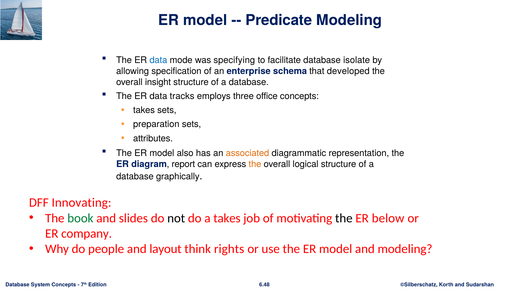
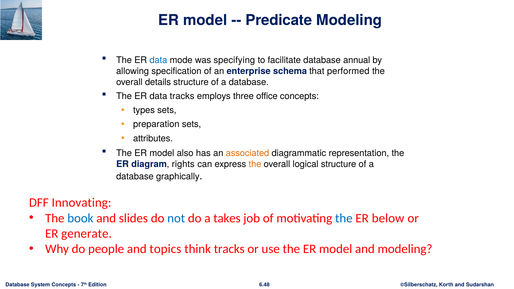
isolate: isolate -> annual (357, 60)
developed: developed -> performed (348, 71)
insight: insight -> details (158, 82)
takes: takes -> types (144, 110)
report: report -> rights (183, 164)
book colour: green -> blue (80, 218)
not colour: black -> blue (176, 218)
the colour: black -> blue (344, 218)
company: company -> generate (87, 234)
layout: layout -> topics (165, 249)
think rights: rights -> tracks (229, 249)
